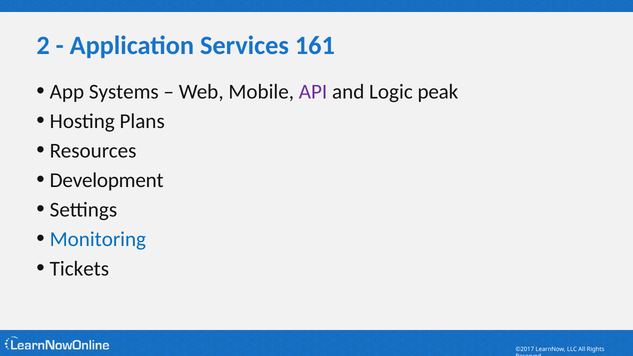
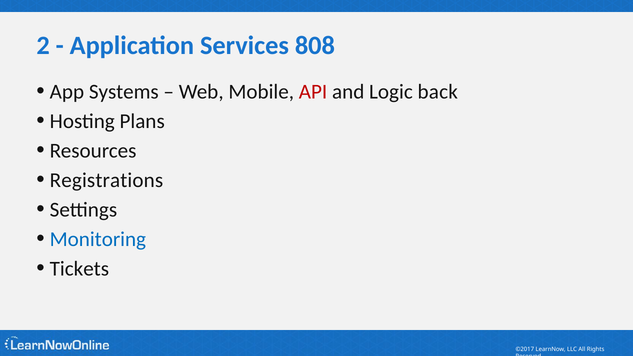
161: 161 -> 808 (315, 46)
API colour: purple -> red (313, 92)
peak: peak -> back (438, 92)
Development: Development -> Registrations (106, 180)
